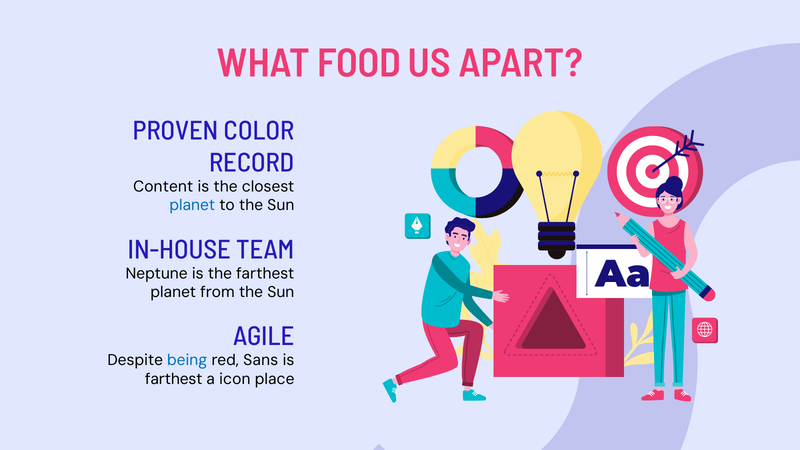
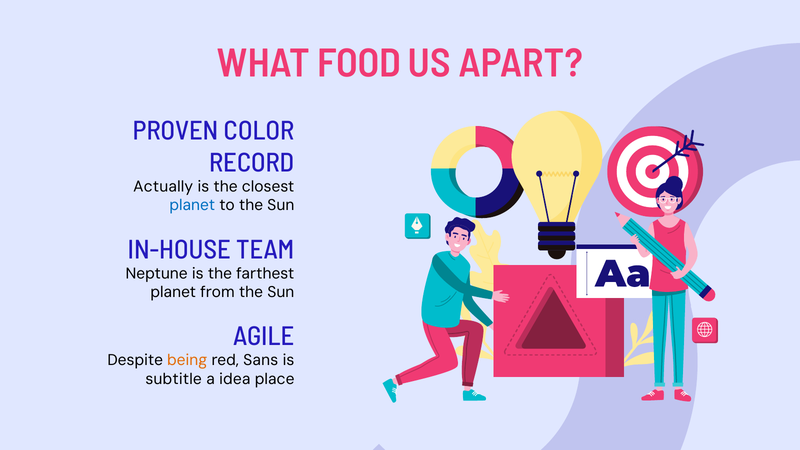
Content: Content -> Actually (163, 187)
being colour: blue -> orange (187, 360)
farthest: farthest -> subtitle (174, 379)
icon: icon -> idea (235, 379)
